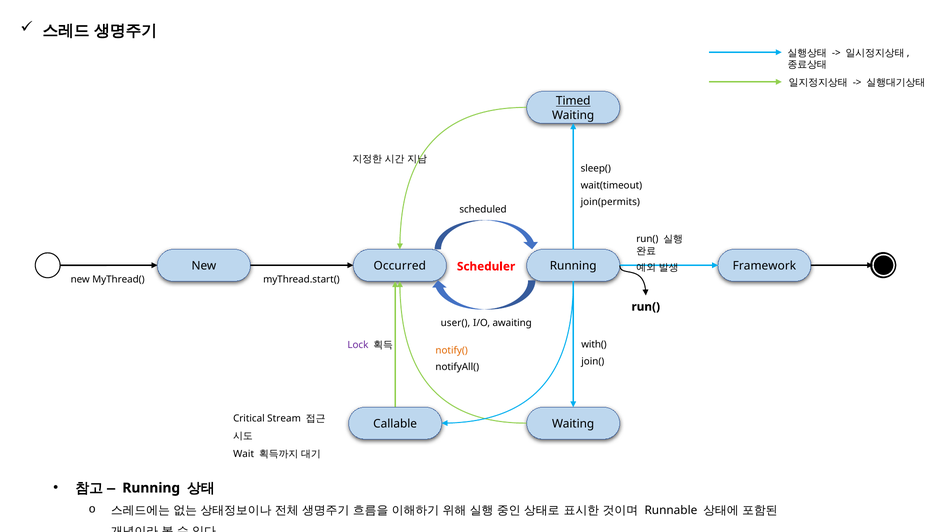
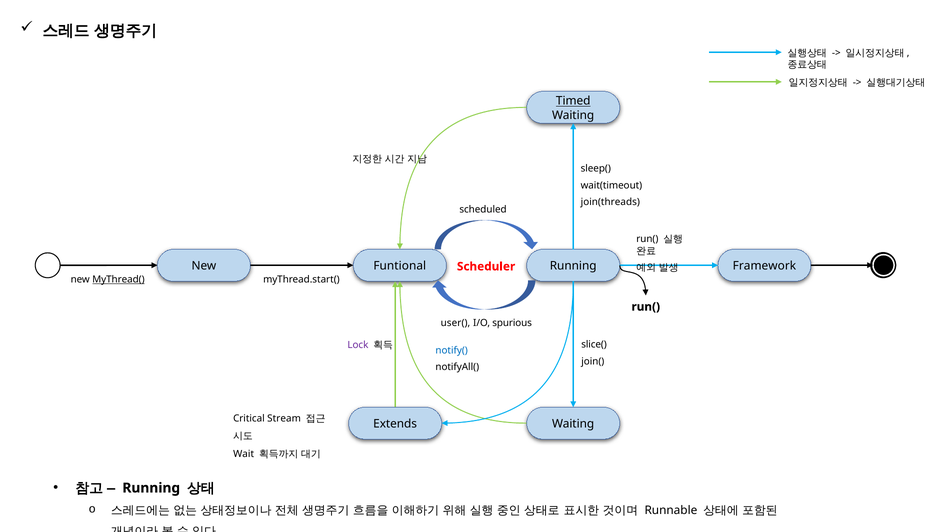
join(permits: join(permits -> join(threads (610, 202)
Occurred: Occurred -> Funtional (400, 266)
MyThread( underline: none -> present (118, 280)
awaiting: awaiting -> spurious (512, 323)
with(: with( -> slice( (594, 345)
notify( colour: orange -> blue (452, 350)
Callable: Callable -> Extends (395, 424)
